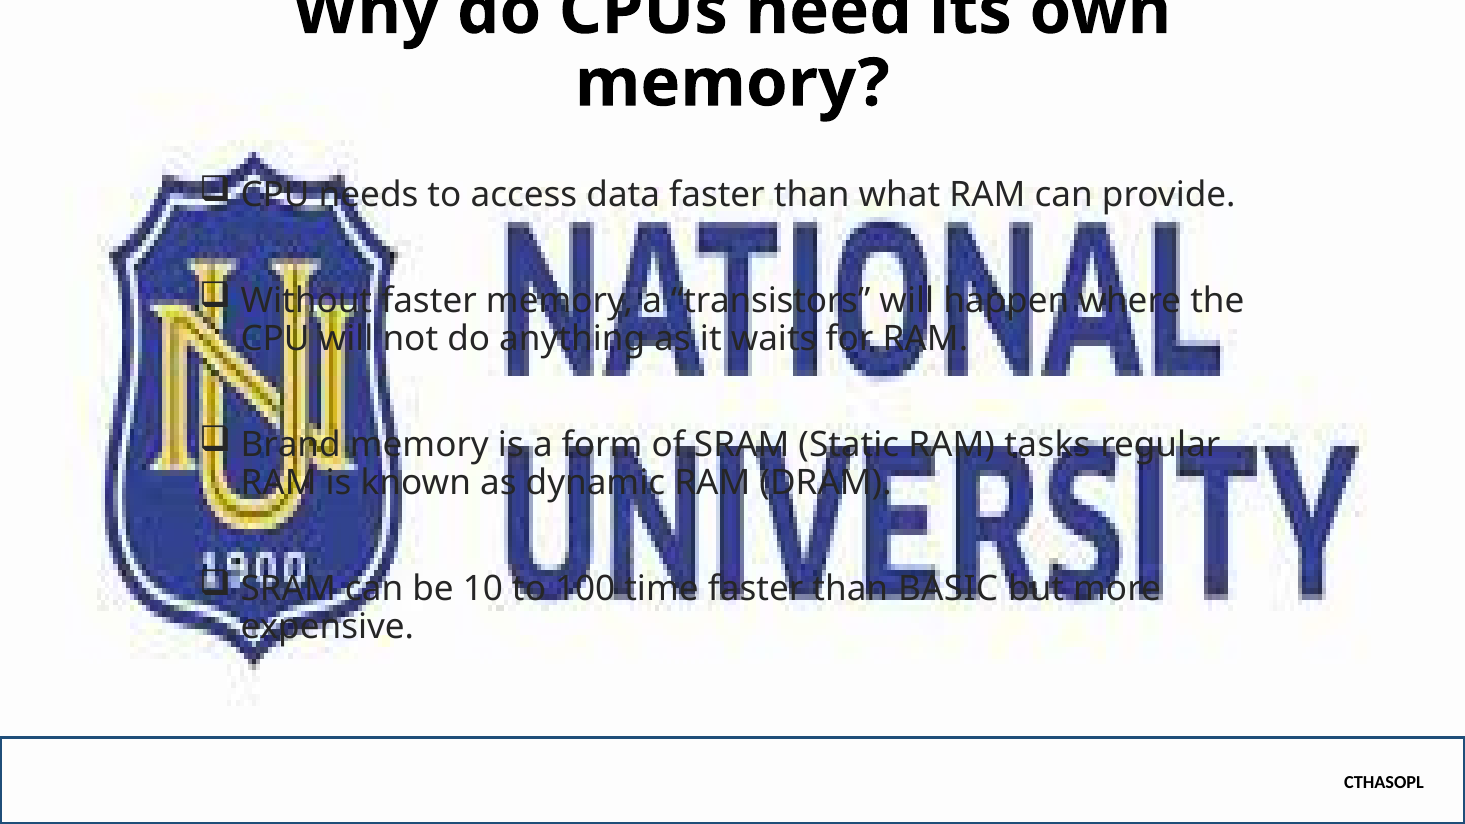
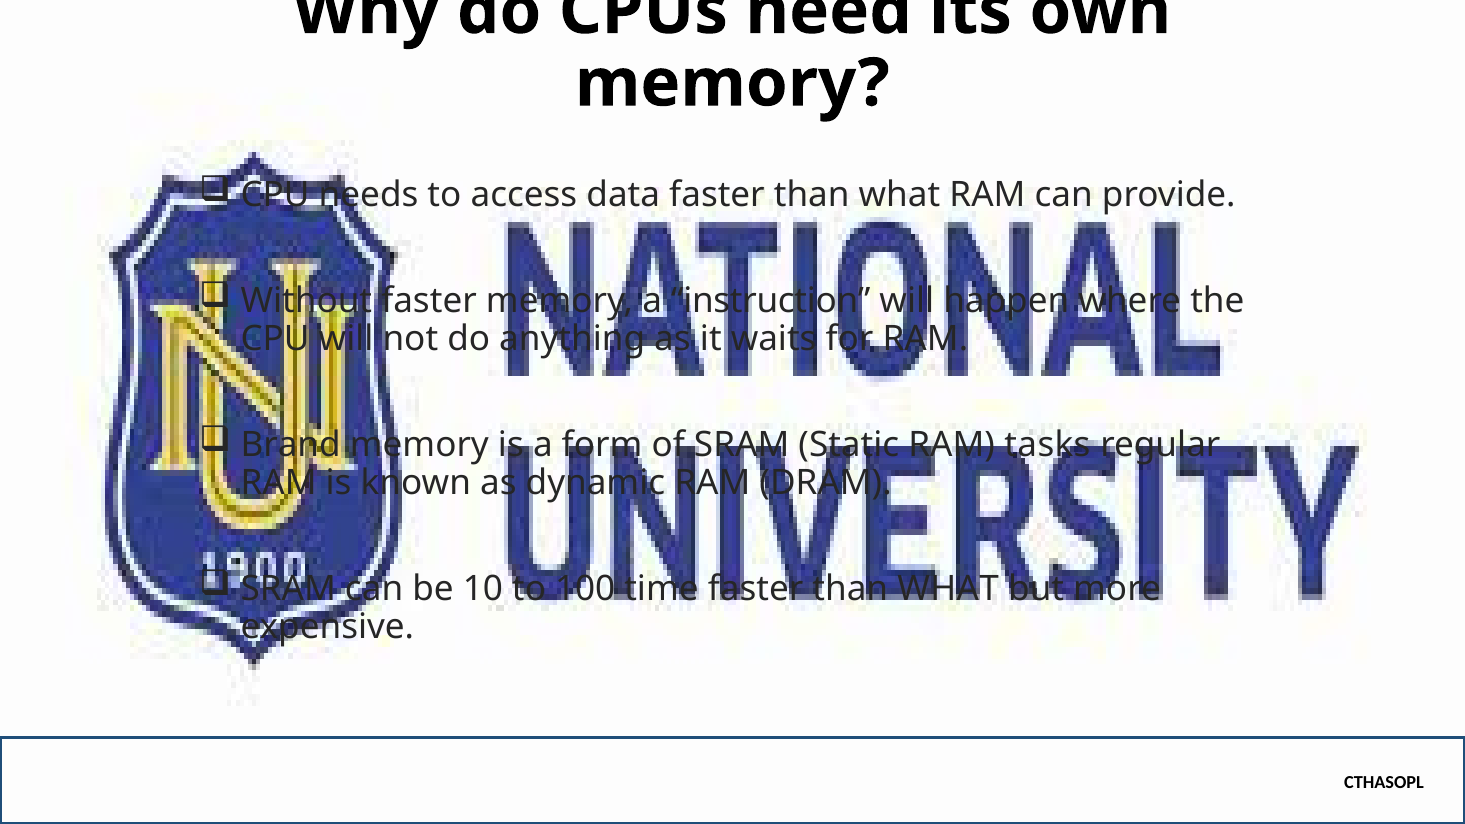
transistors: transistors -> instruction (771, 301)
time faster than BASIC: BASIC -> WHAT (948, 589)
